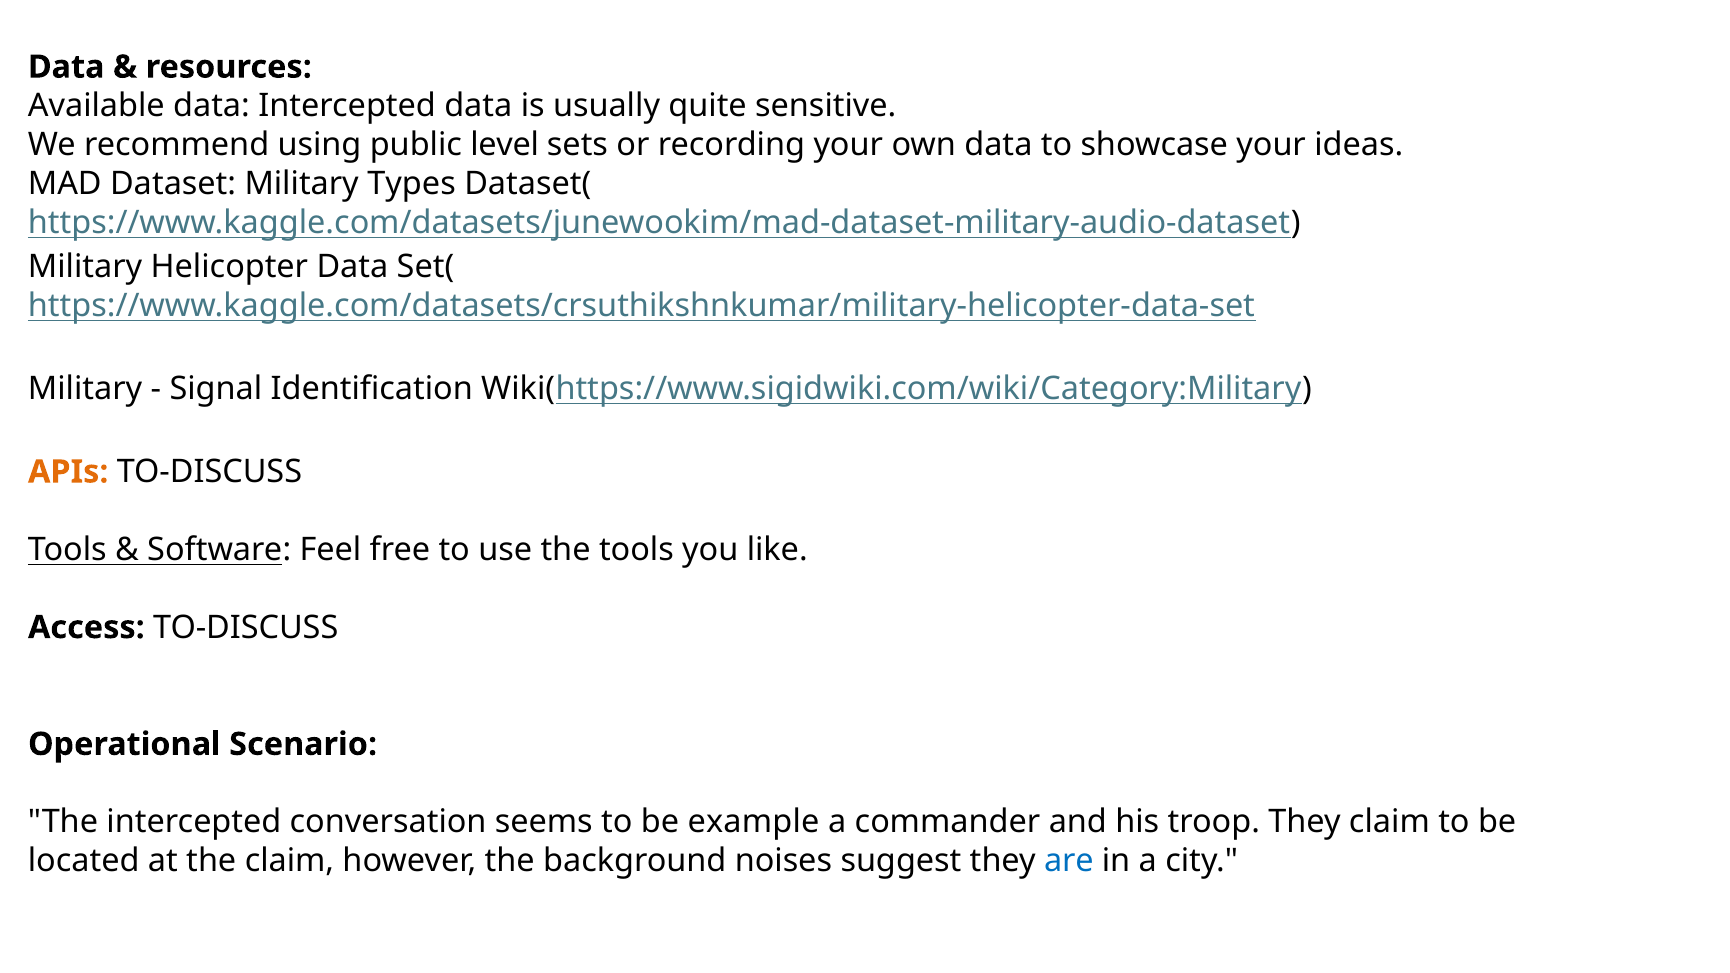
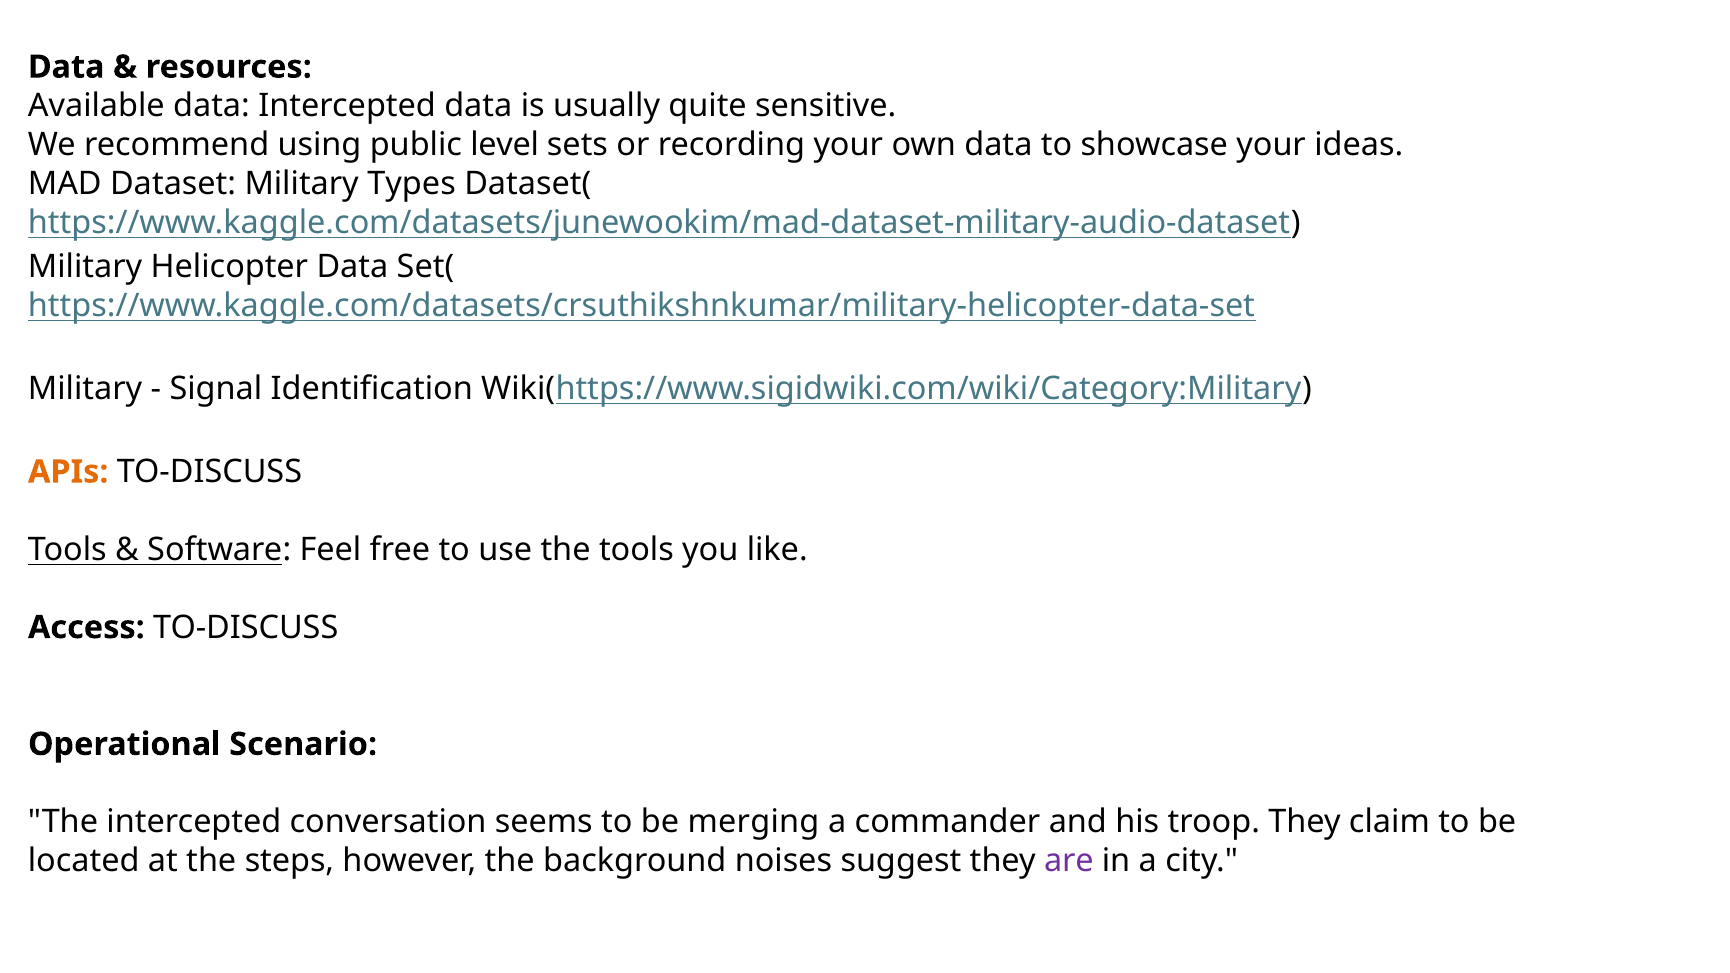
example: example -> merging (753, 822)
the claim: claim -> steps (289, 861)
are colour: blue -> purple (1069, 861)
